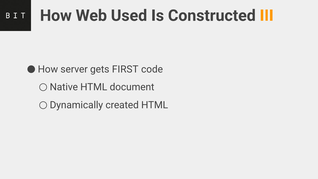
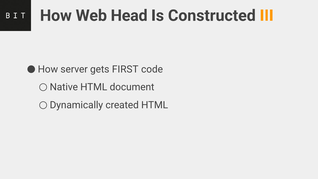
Used: Used -> Head (129, 16)
